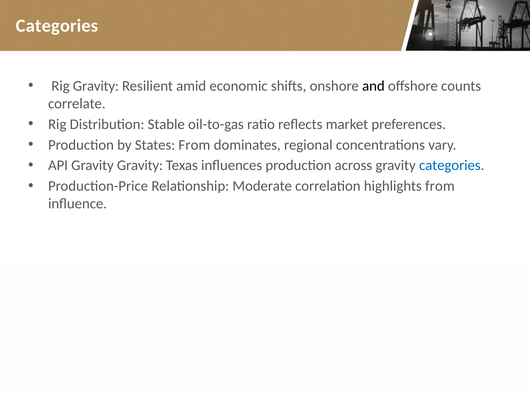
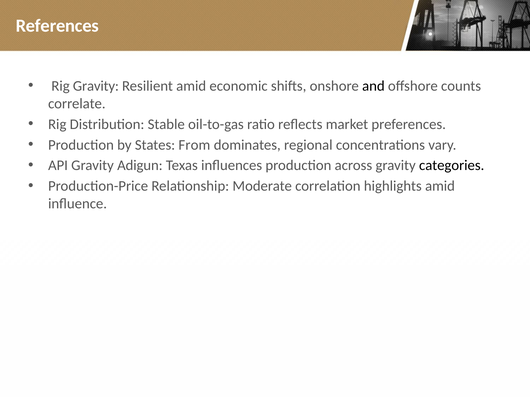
Categories: Categories -> References (57, 26)
Gravity Gravity: Gravity -> Adigun (140, 166)
categories colour: blue -> black (452, 166)
highlights from: from -> amid (440, 186)
